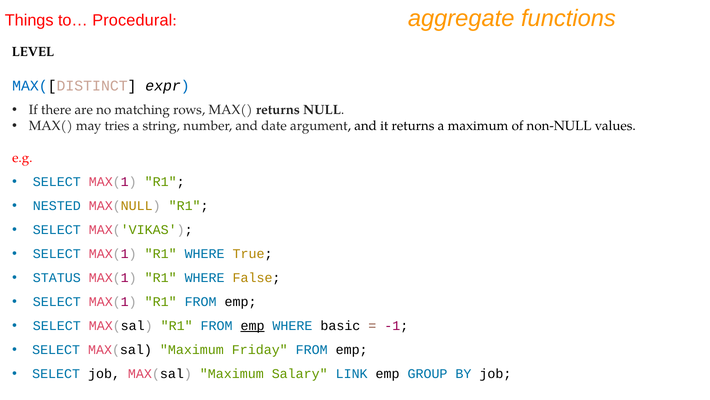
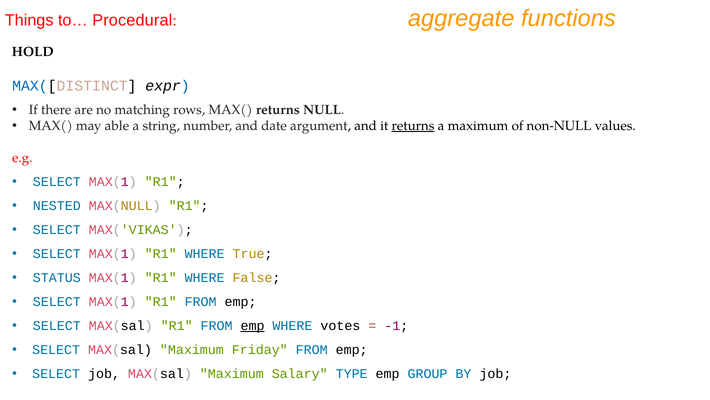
LEVEL: LEVEL -> HOLD (33, 52)
tries: tries -> able (117, 126)
returns underline: none -> present (413, 126)
basic: basic -> votes (340, 325)
LINK: LINK -> TYPE (352, 373)
